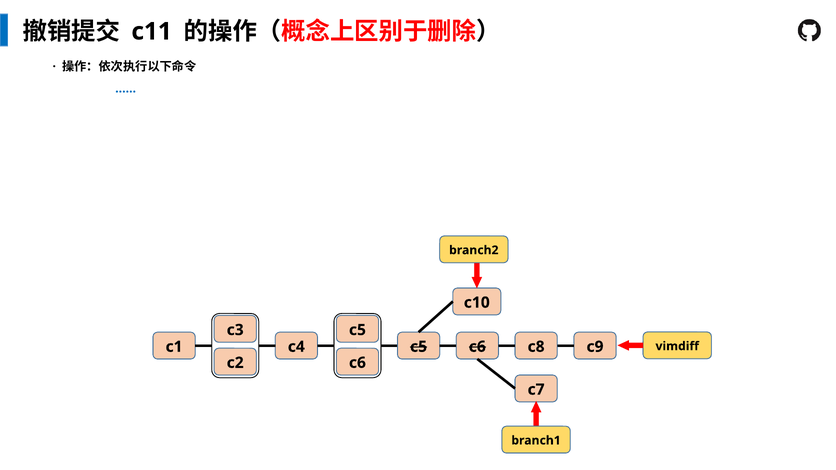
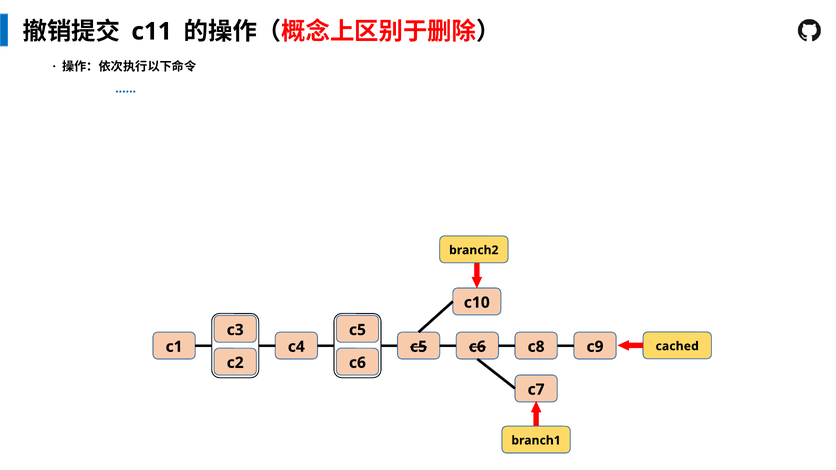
vimdiff: vimdiff -> cached (677, 346)
